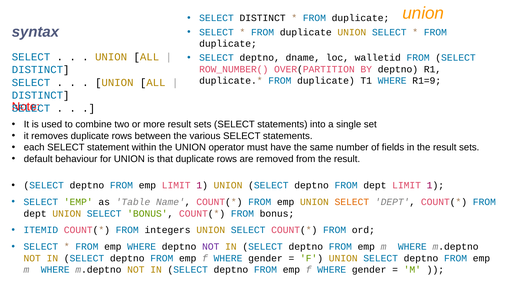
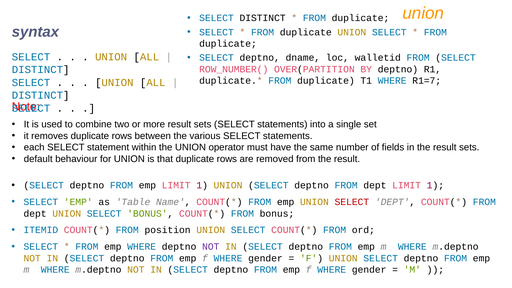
R1=9: R1=9 -> R1=7 (427, 81)
SELECT colour: orange -> red (352, 202)
integers: integers -> position (168, 230)
